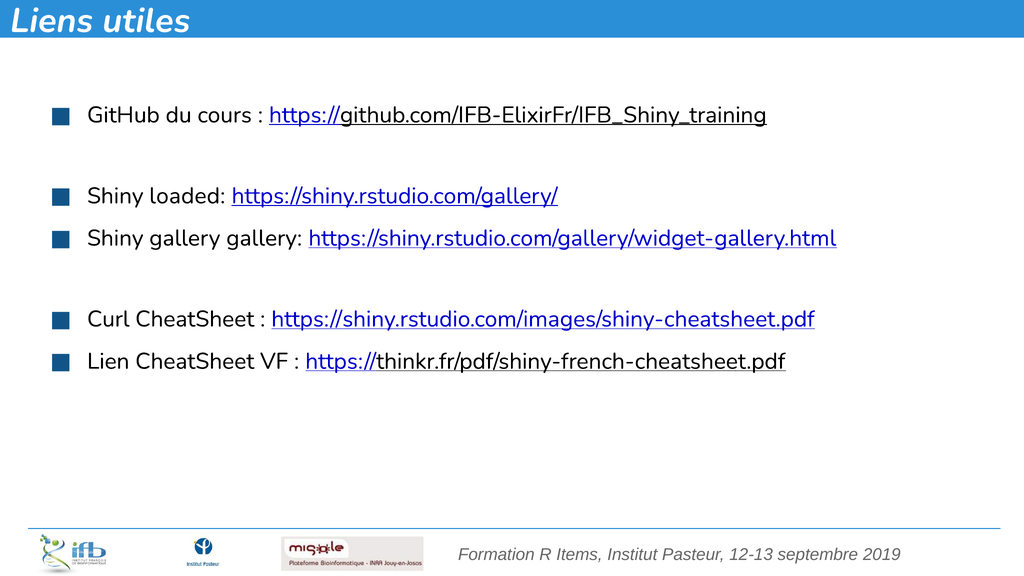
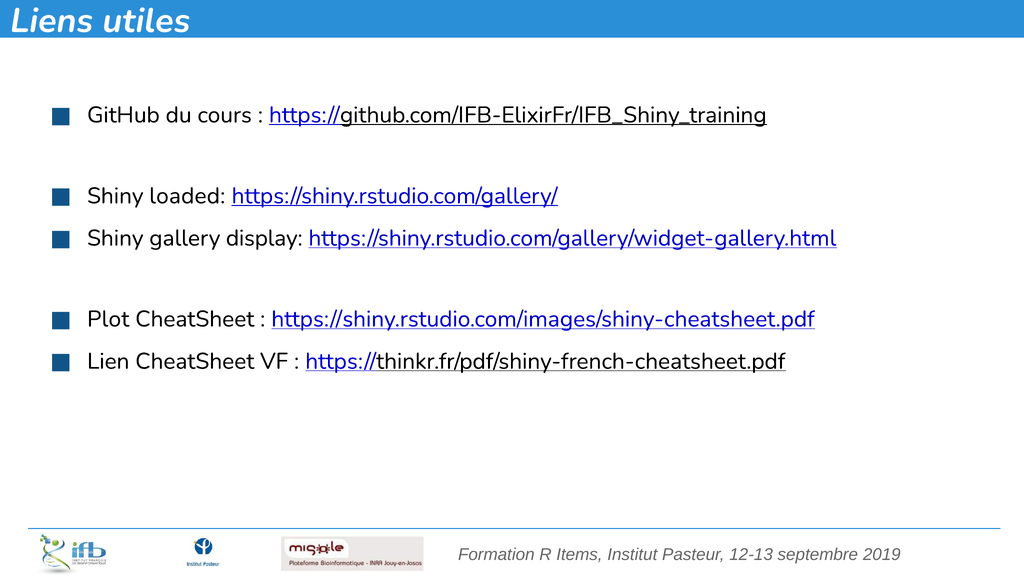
gallery gallery: gallery -> display (264, 238)
Curl: Curl -> Plot (108, 319)
